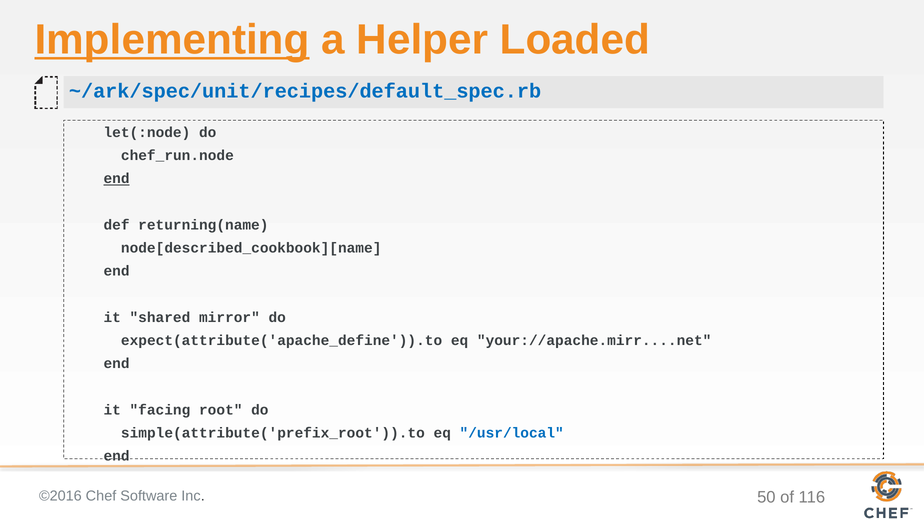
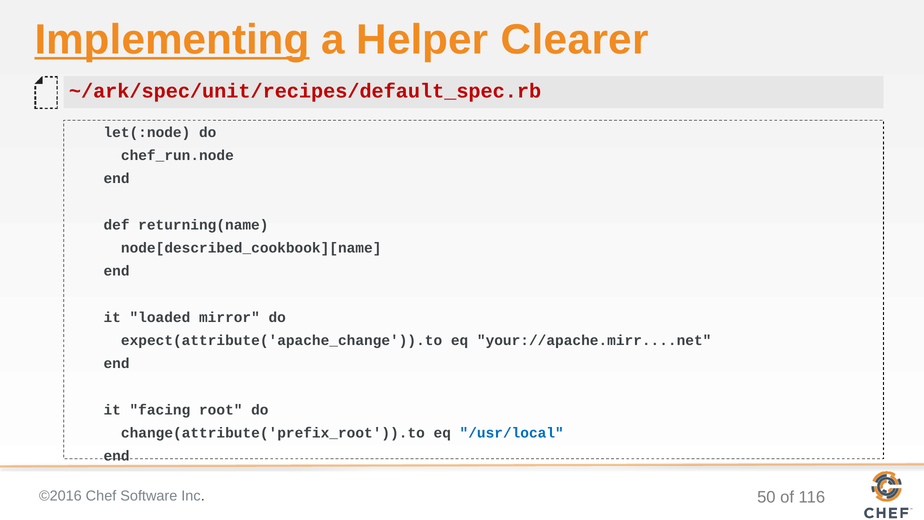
Loaded: Loaded -> Clearer (575, 40)
~/ark/spec/unit/recipes/default_spec.rb colour: blue -> red (305, 91)
end underline: present -> none (117, 179)
shared: shared -> loaded (160, 317)
expect(attribute('apache_define')).to: expect(attribute('apache_define')).to -> expect(attribute('apache_change')).to (282, 340)
simple(attribute('prefix_root')).to: simple(attribute('prefix_root')).to -> change(attribute('prefix_root')).to (273, 433)
